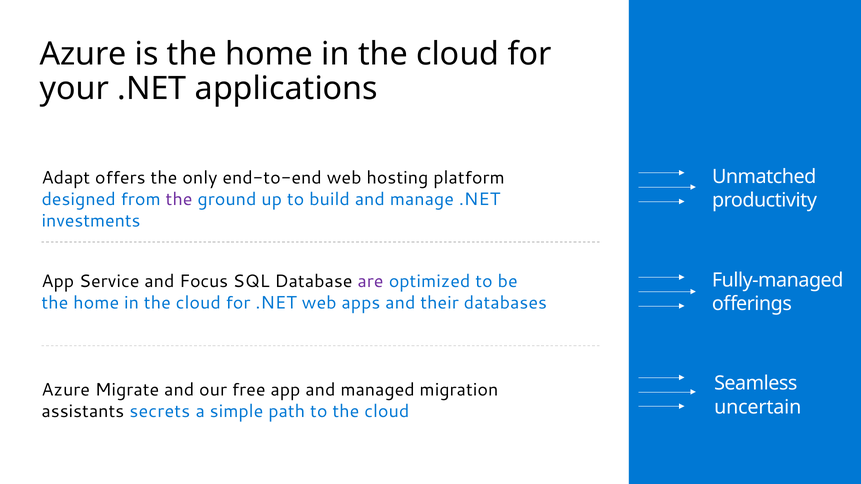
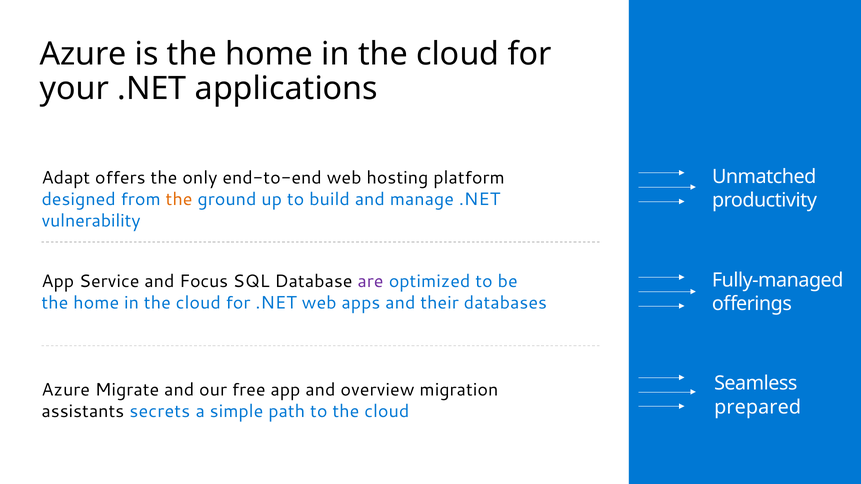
the colour: purple -> orange (179, 200)
investments: investments -> vulnerability (91, 221)
managed: managed -> overview (377, 390)
uncertain: uncertain -> prepared (758, 407)
